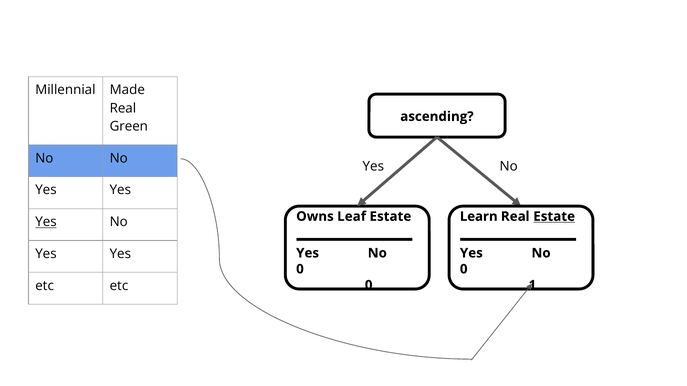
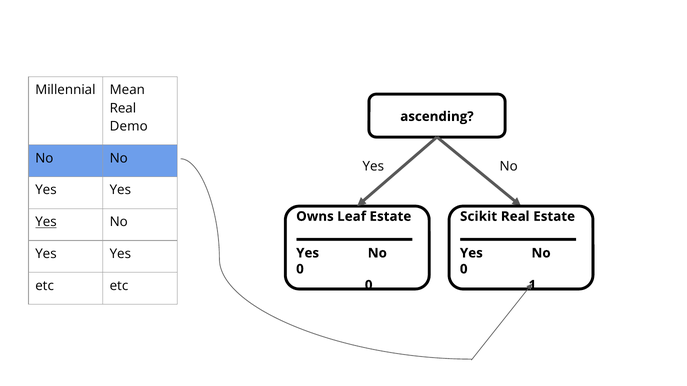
Made: Made -> Mean (127, 90)
Green: Green -> Demo (129, 126)
Learn: Learn -> Scikit (479, 217)
Estate underline: present -> none (554, 217)
